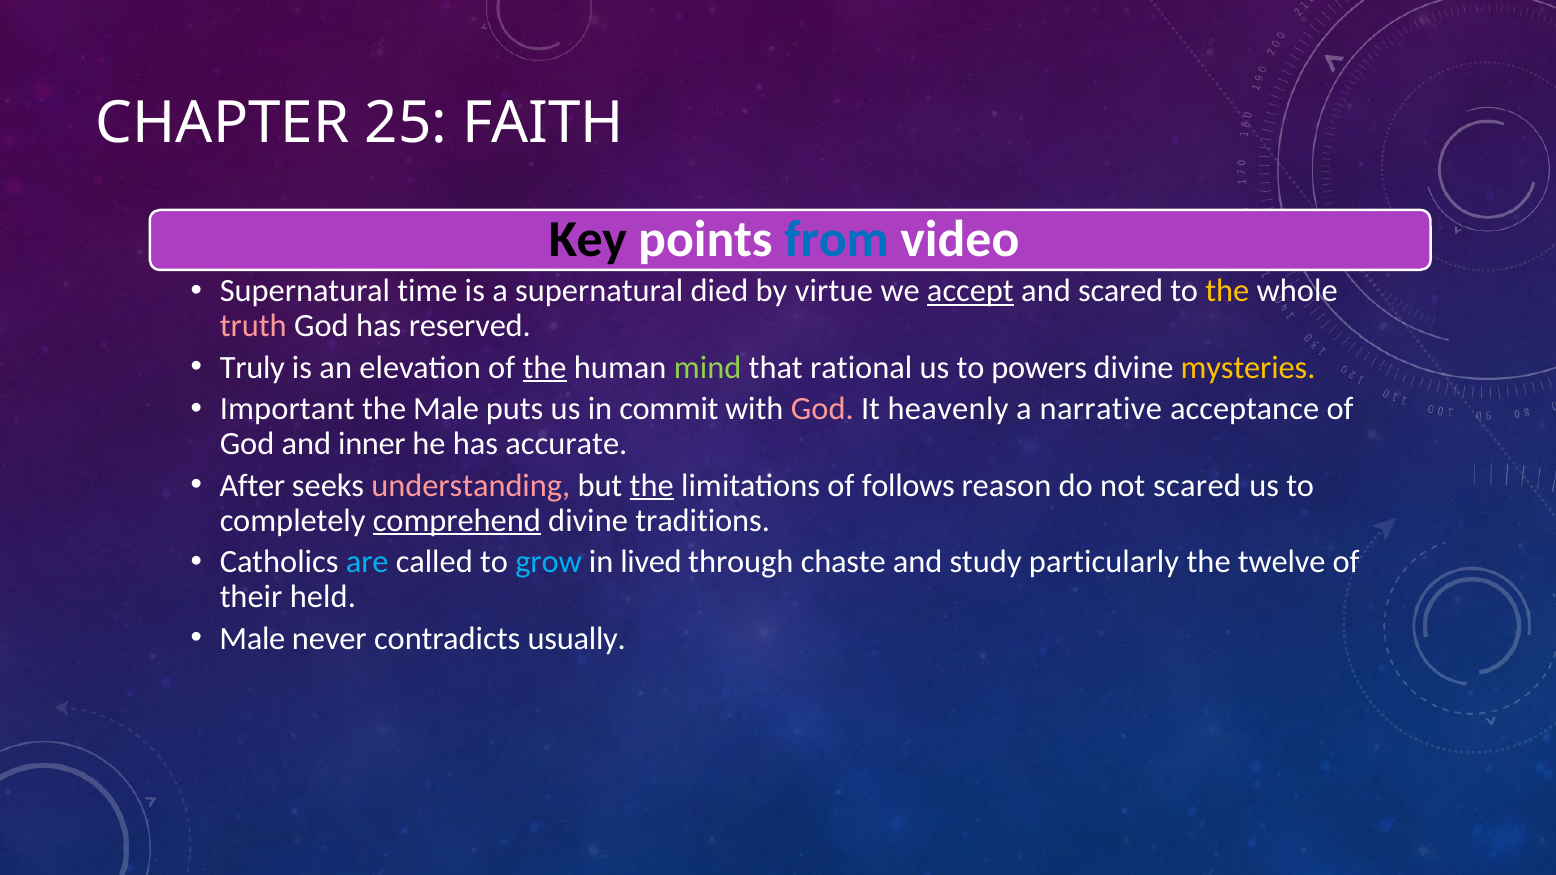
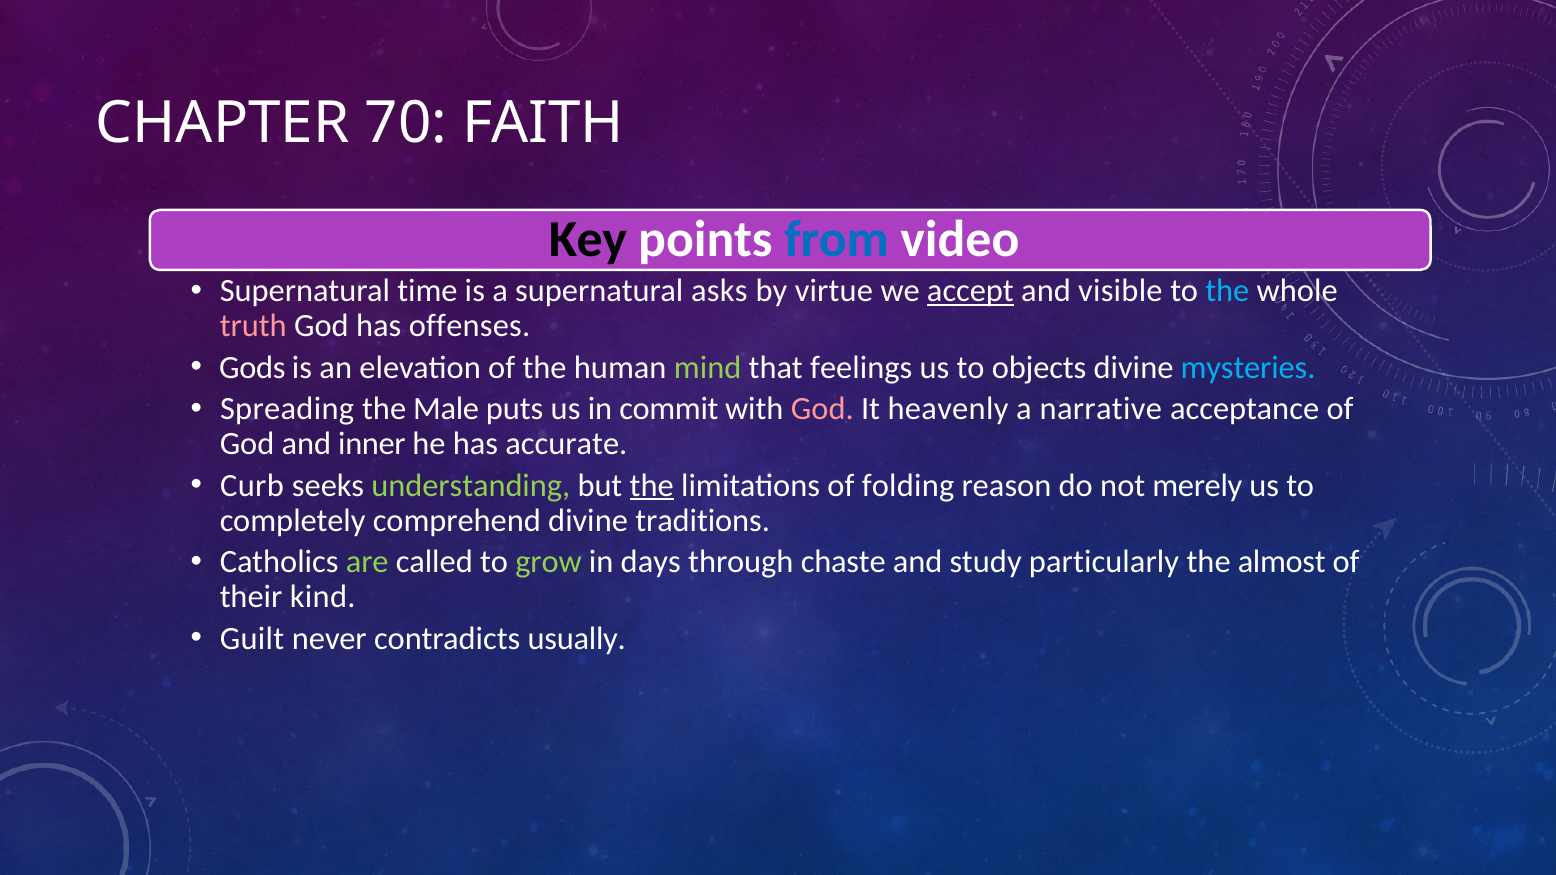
25: 25 -> 70 (406, 124)
died: died -> asks (719, 291)
and scared: scared -> visible (1120, 291)
the colour: yellow -> light blue (1227, 291)
reserved: reserved -> offenses (470, 326)
Truly: Truly -> Gods (252, 368)
the underline: present -> none (545, 368)
rational: rational -> feelings (861, 368)
powers: powers -> objects (1039, 368)
mysteries colour: yellow -> light blue (1248, 368)
Important: Important -> Spreading (287, 409)
After: After -> Curb (252, 486)
understanding colour: pink -> light green (471, 486)
follows: follows -> folding (908, 486)
not scared: scared -> merely (1197, 486)
comprehend underline: present -> none (457, 521)
are colour: light blue -> light green (367, 562)
grow colour: light blue -> light green (549, 562)
lived: lived -> days (651, 562)
twelve: twelve -> almost (1282, 562)
held: held -> kind (323, 597)
Male: Male -> Guilt (252, 639)
